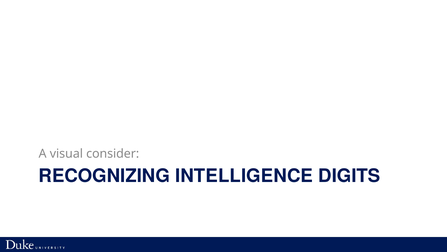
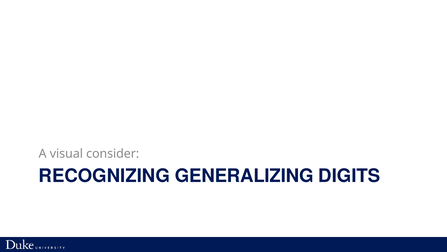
INTELLIGENCE: INTELLIGENCE -> GENERALIZING (244, 176)
